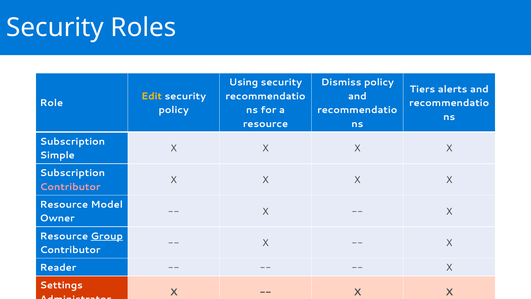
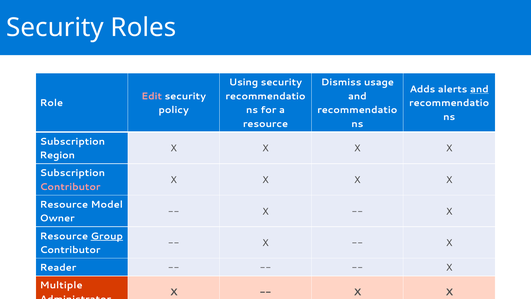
Dismiss policy: policy -> usage (379, 82)
Tiers: Tiers -> Adds (422, 89)
and underline: none -> present (479, 89)
Edit colour: yellow -> pink (152, 96)
Simple: Simple -> Region (57, 155)
Settings: Settings -> Multiple (61, 285)
